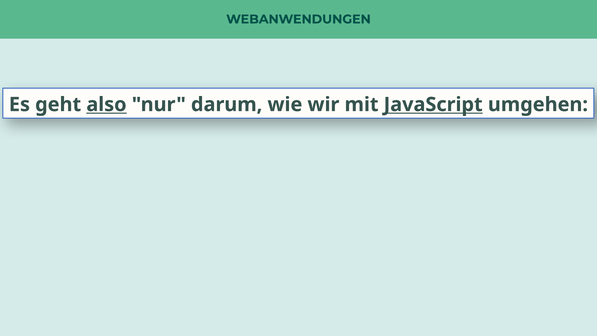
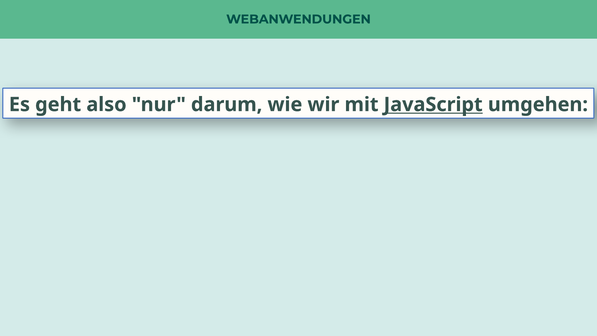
also underline: present -> none (106, 105)
